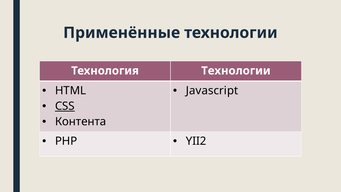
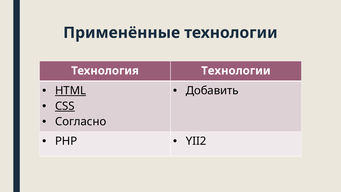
HTML underline: none -> present (71, 91)
Javascript: Javascript -> Добавить (212, 91)
Контента: Контента -> Согласно (81, 122)
